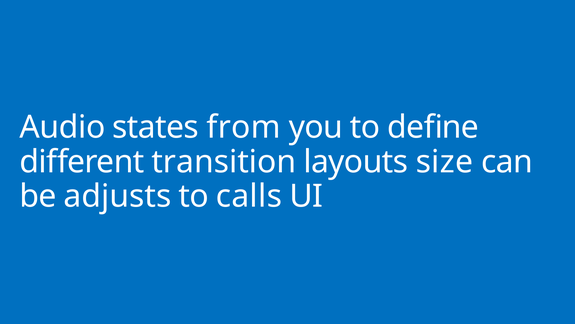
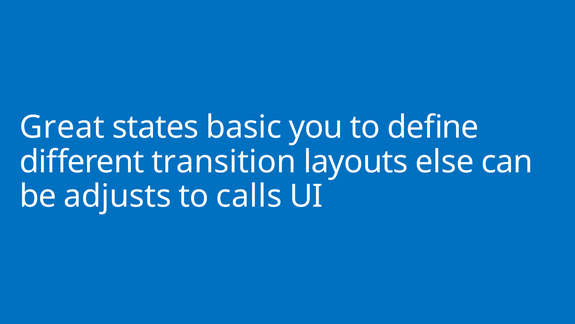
Audio: Audio -> Great (62, 127)
from: from -> basic (244, 127)
size: size -> else (445, 162)
